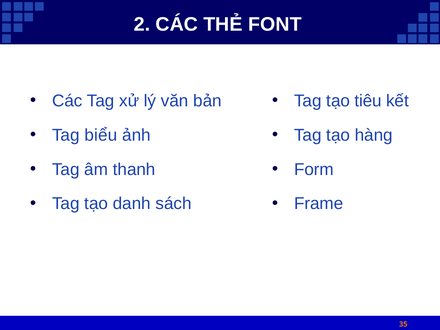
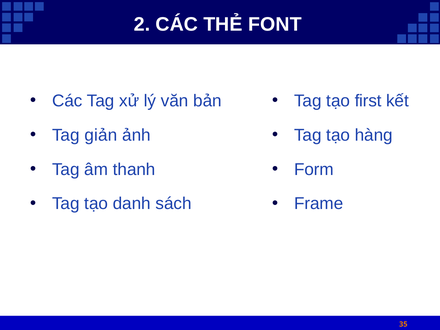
tiêu: tiêu -> first (368, 101)
biểu: biểu -> giản (101, 135)
